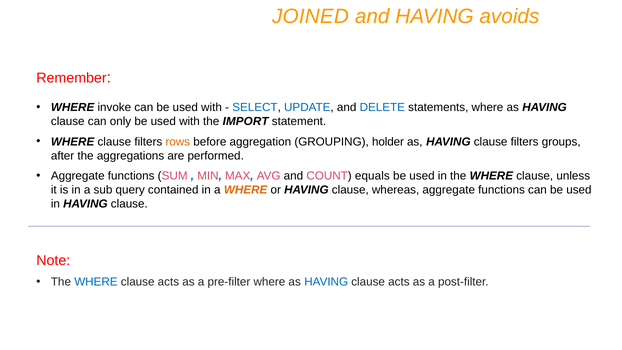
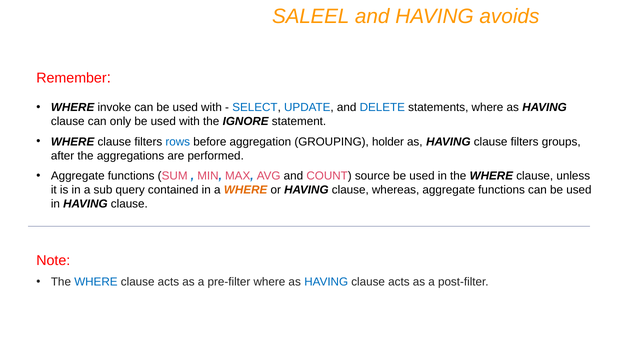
JOINED: JOINED -> SALEEL (311, 16)
IMPORT: IMPORT -> IGNORE (246, 121)
rows colour: orange -> blue (178, 142)
equals: equals -> source (372, 176)
